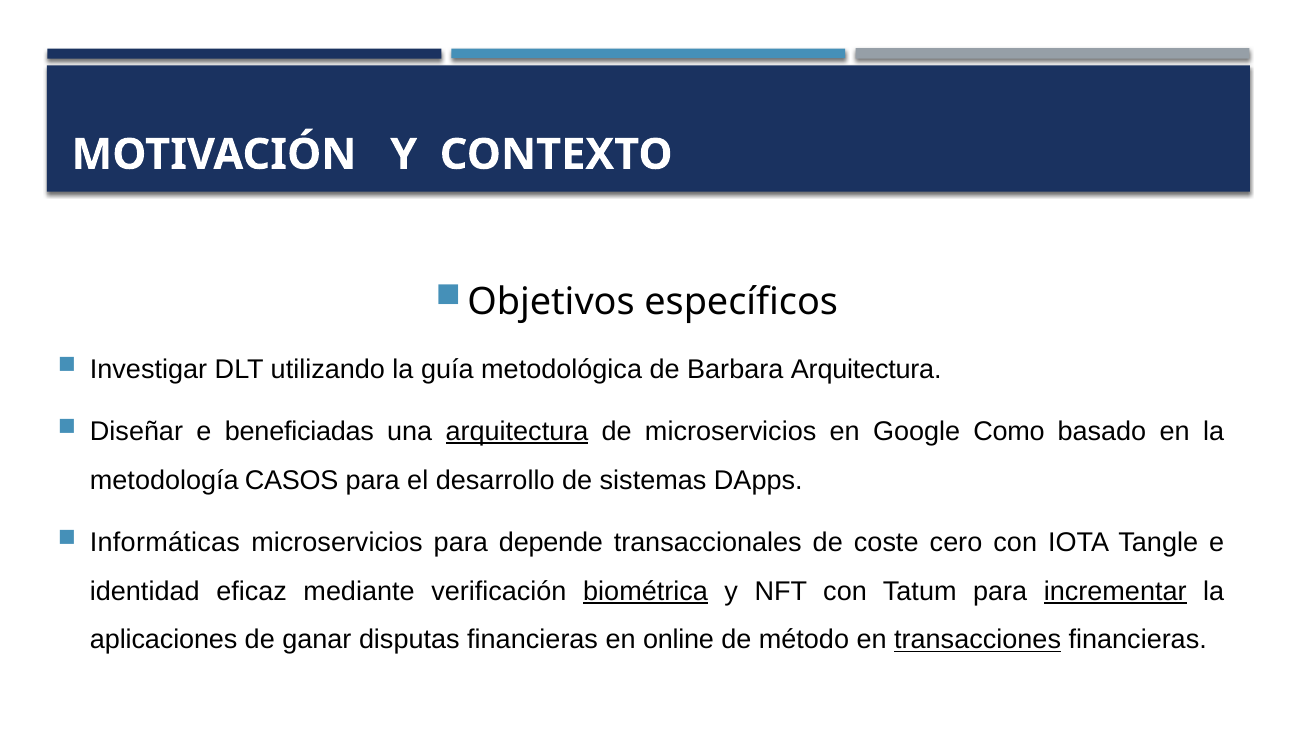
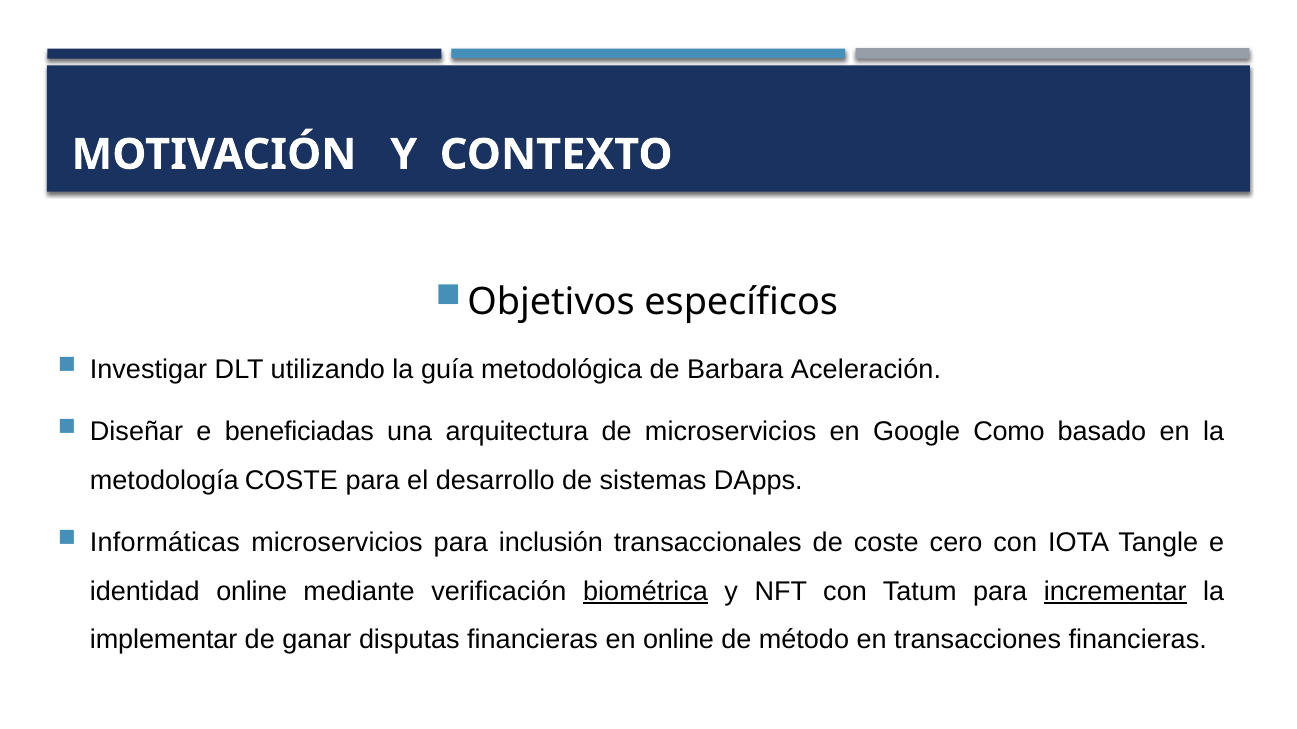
Barbara Arquitectura: Arquitectura -> Aceleración (866, 370)
arquitectura underline: present -> none (517, 432)
metodología CASOS: CASOS -> COSTE (291, 481)
depende: depende -> inclusión (551, 543)
identidad eficaz: eficaz -> online (252, 592)
aplicaciones: aplicaciones -> implementar (164, 640)
transacciones underline: present -> none (978, 640)
